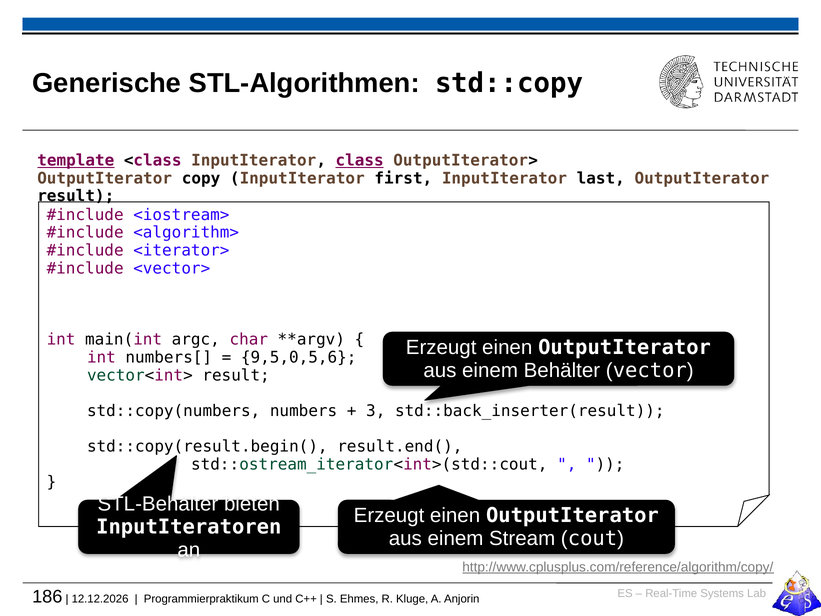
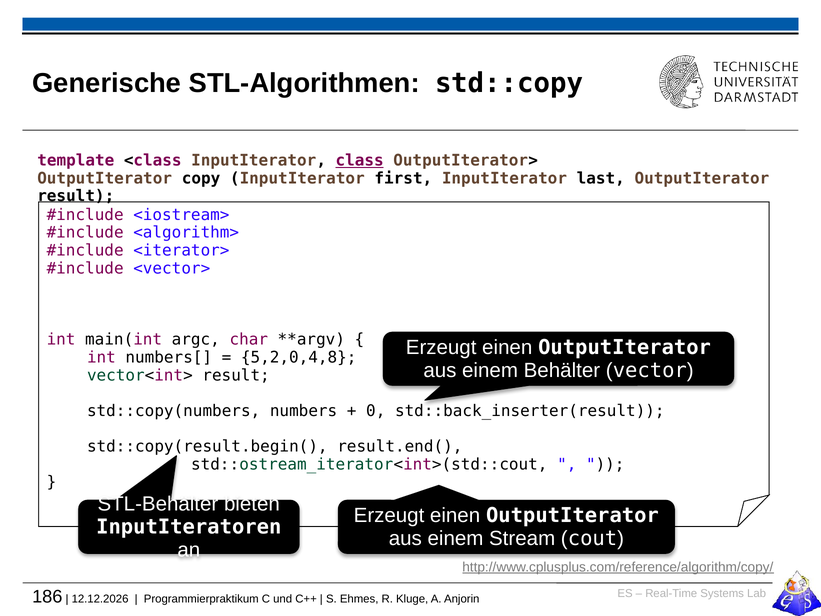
template underline: present -> none (76, 160)
9,5,0,5,6: 9,5,0,5,6 -> 5,2,0,4,8 (299, 357)
3: 3 -> 0 (376, 411)
